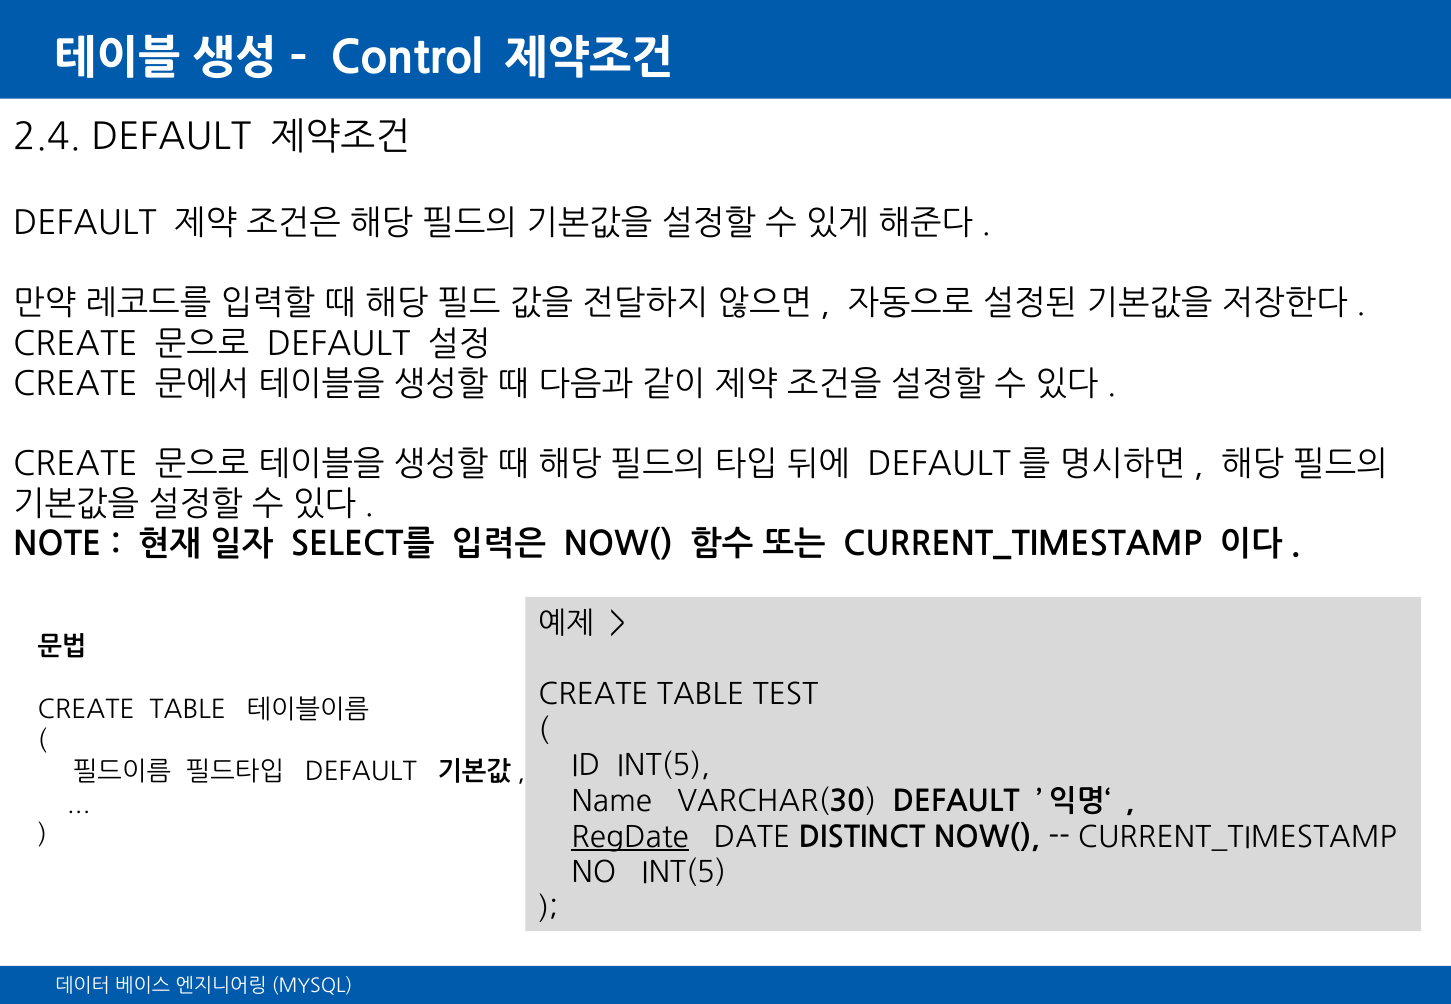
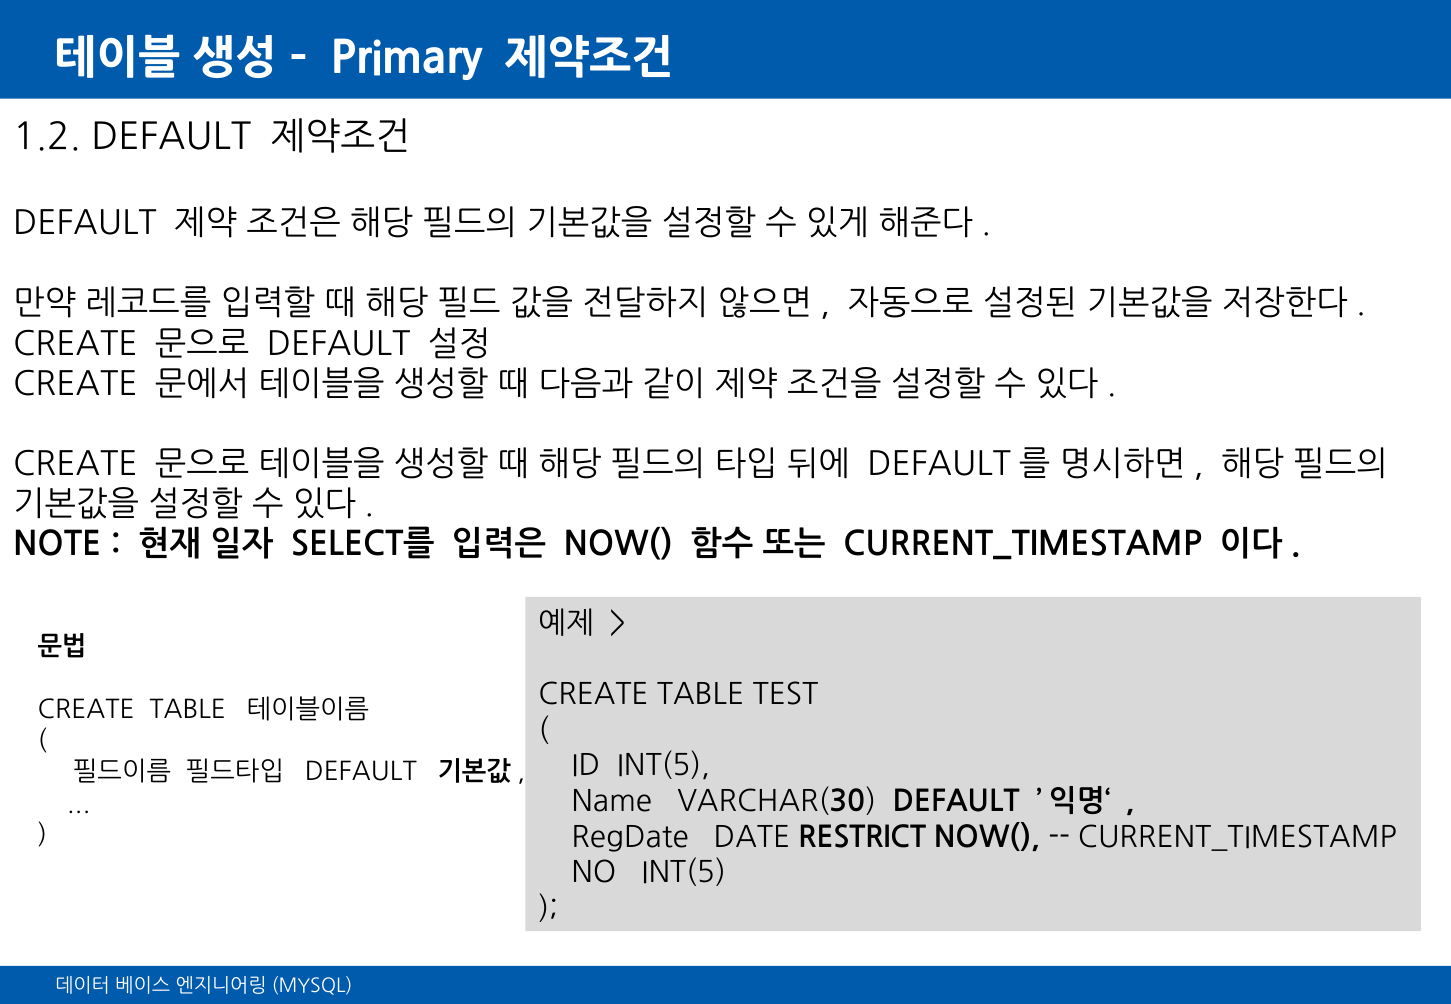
Control: Control -> Primary (407, 58)
2.4: 2.4 -> 1.2 (47, 137)
RegDate underline: present -> none (630, 838)
DISTINCT: DISTINCT -> RESTRICT (862, 838)
